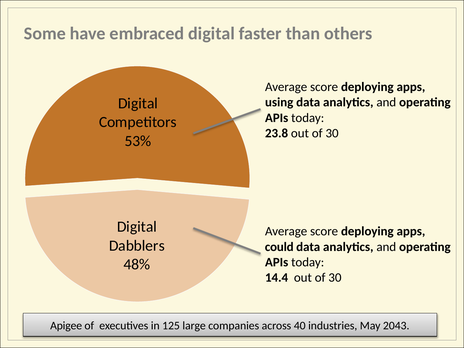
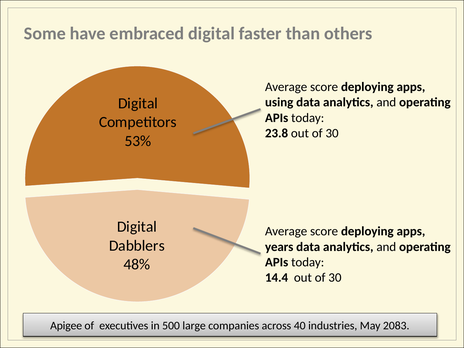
could: could -> years (279, 247)
125: 125 -> 500 (171, 326)
2043: 2043 -> 2083 (396, 326)
